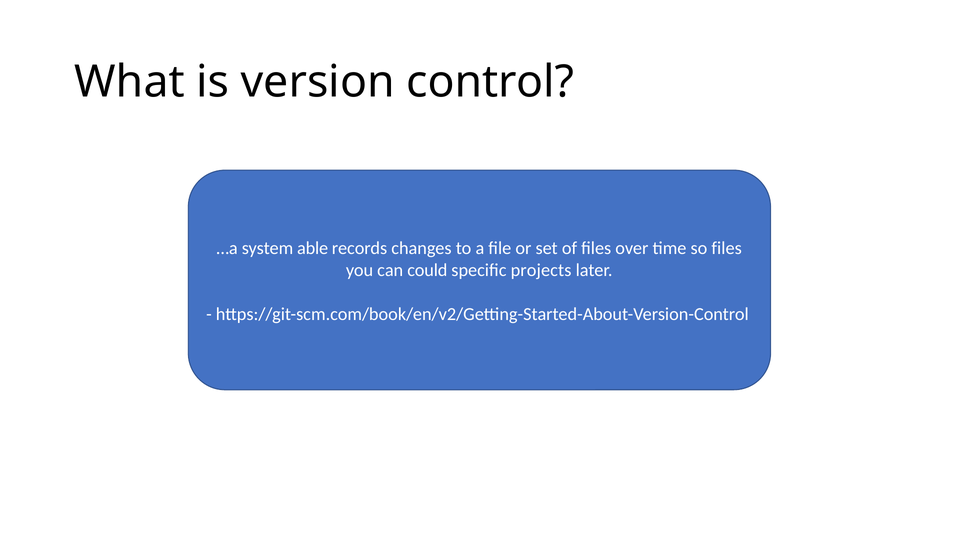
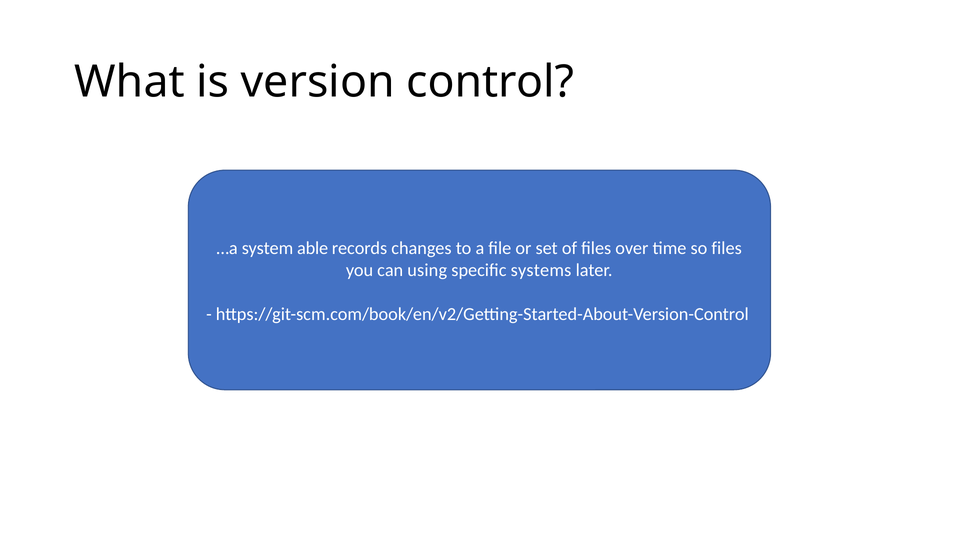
could: could -> using (427, 270)
projects: projects -> systems (541, 270)
